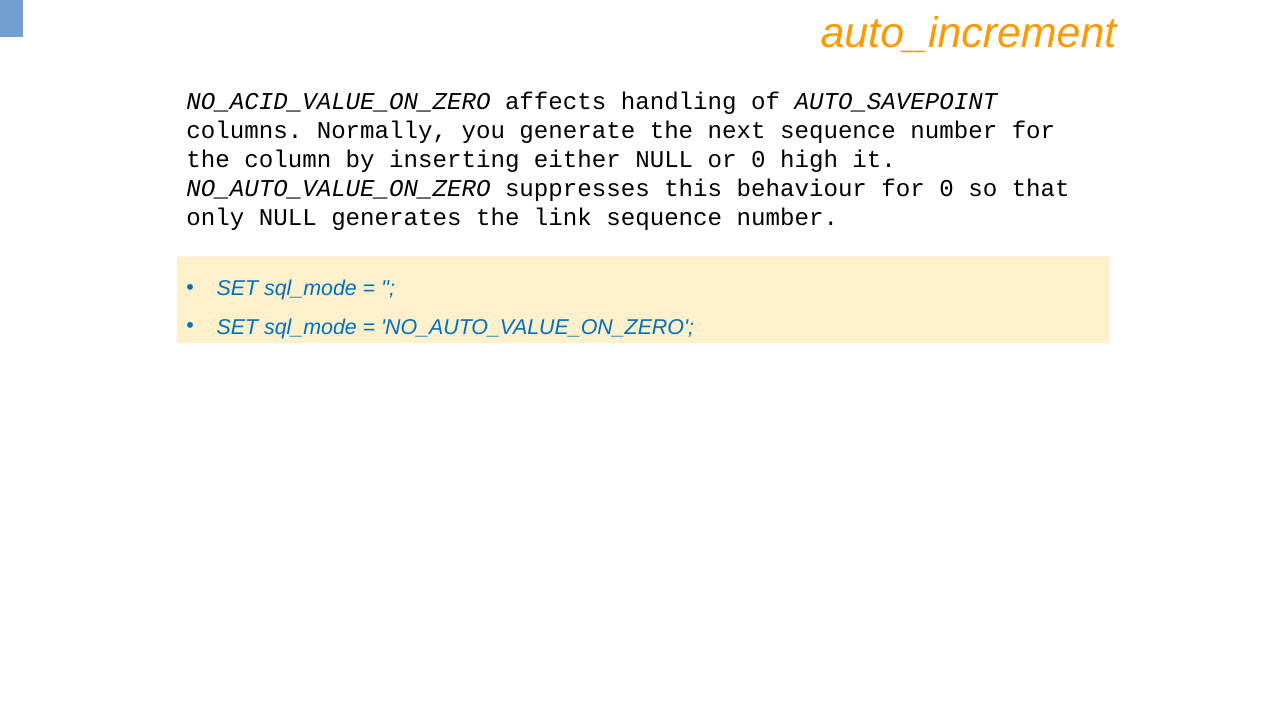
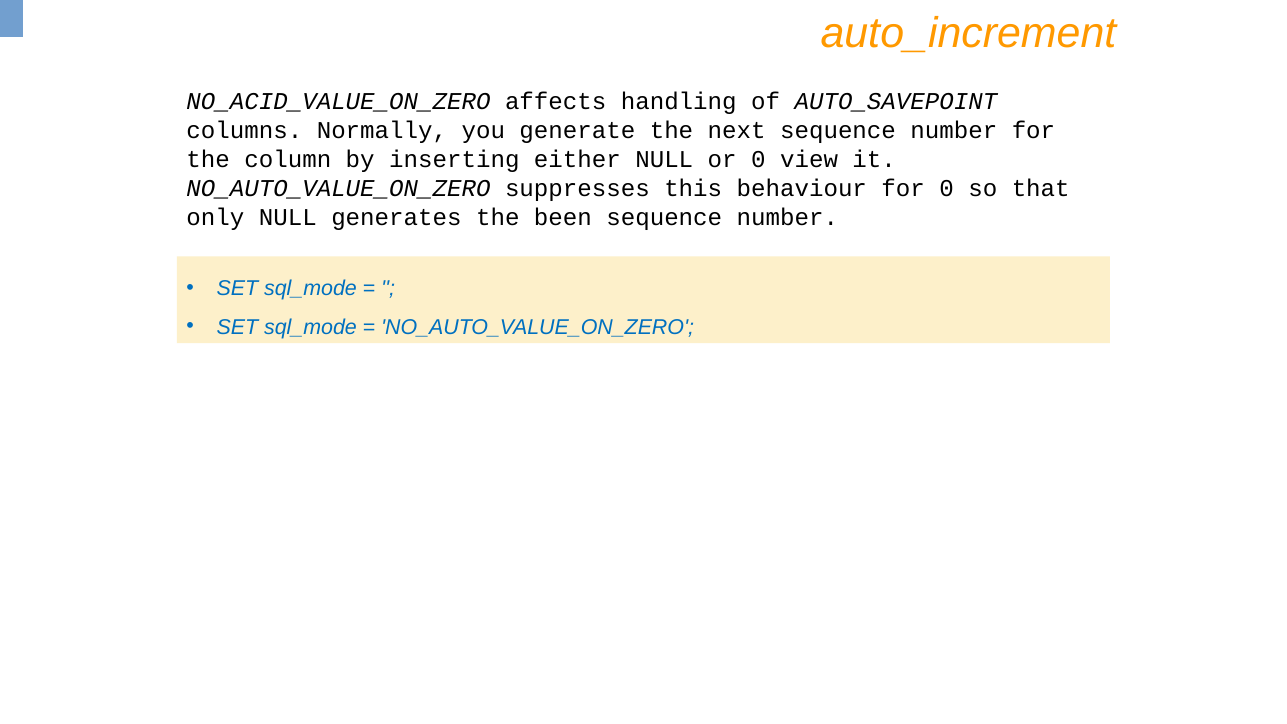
high: high -> view (809, 159)
link: link -> been (563, 217)
